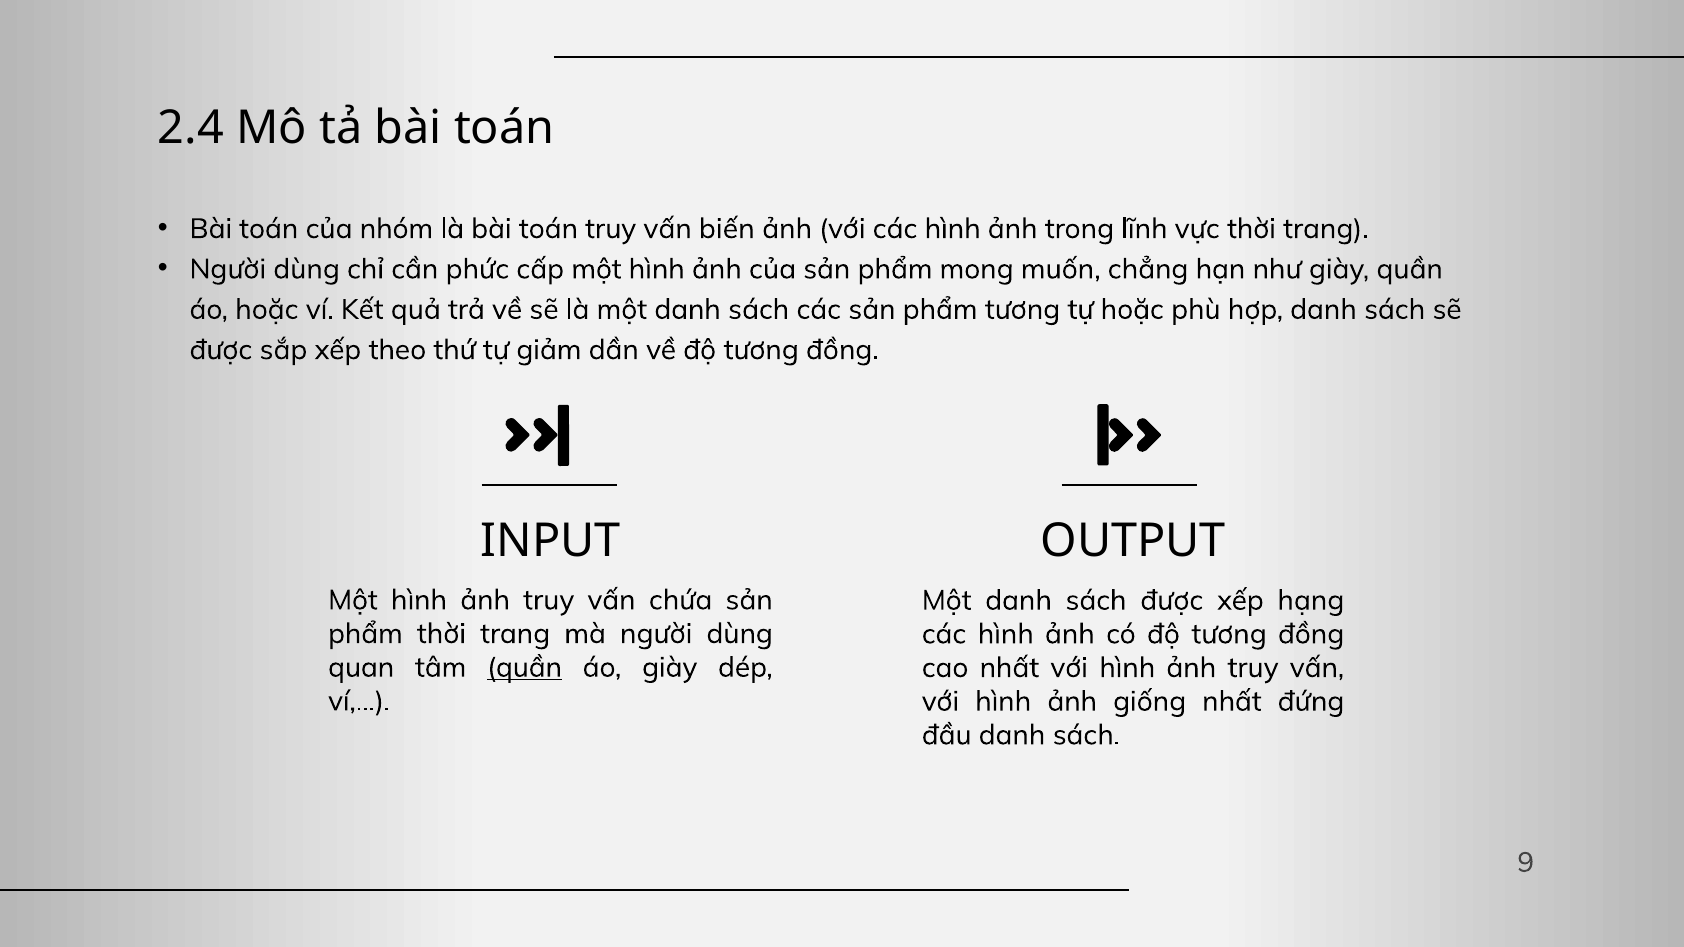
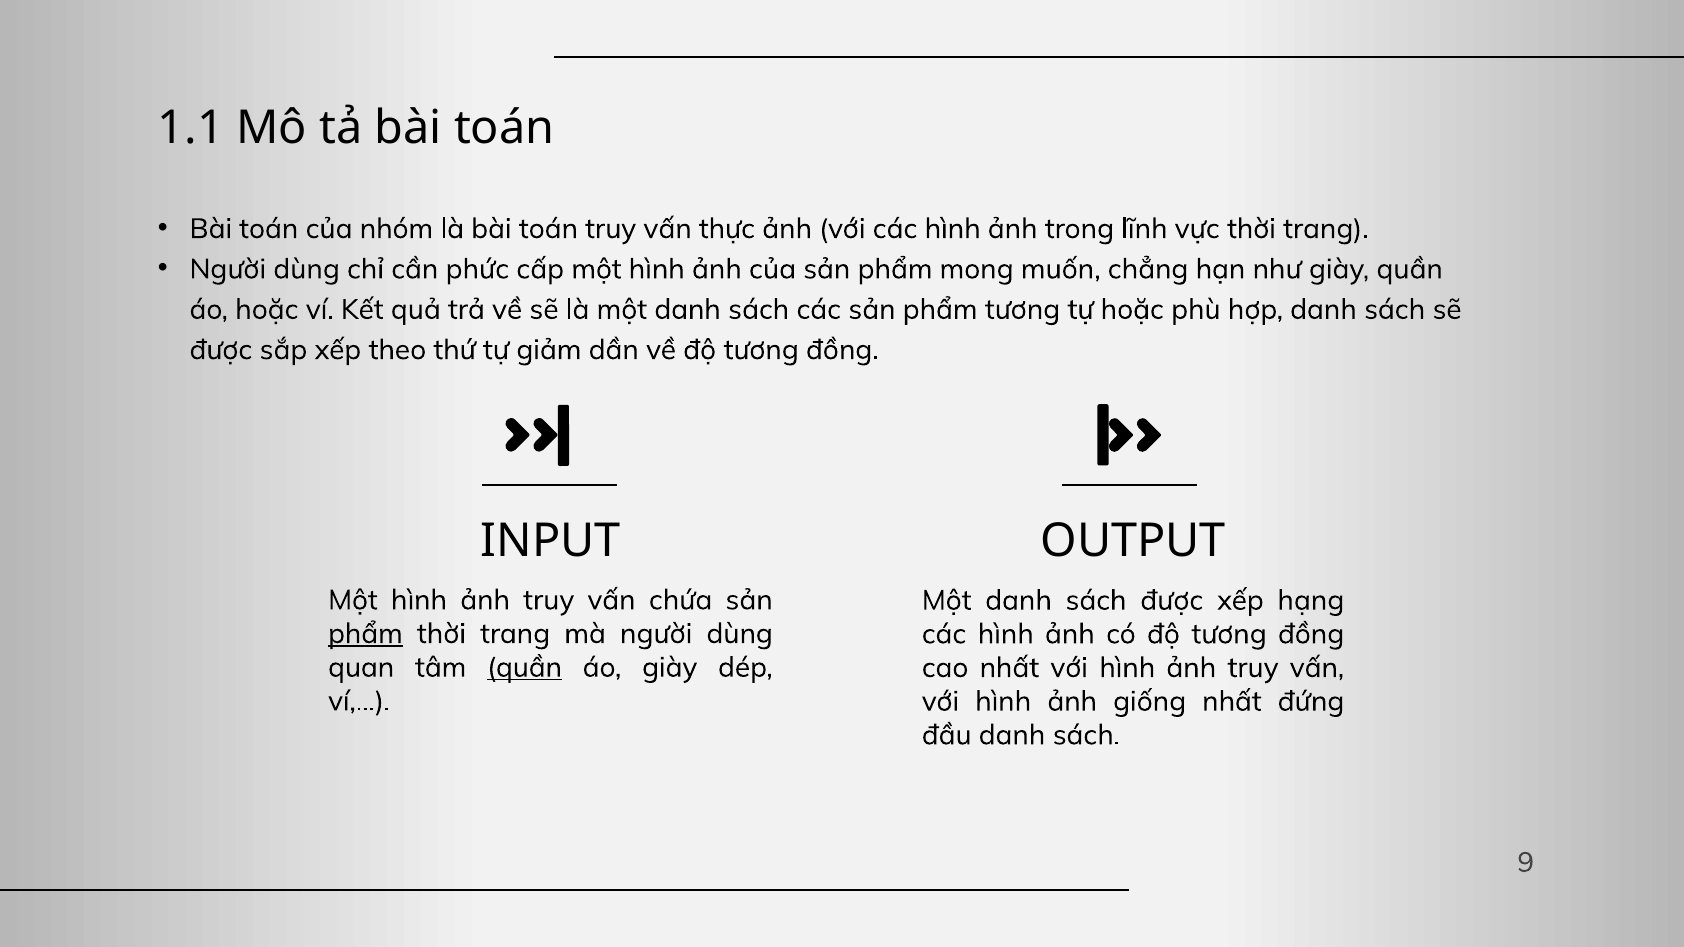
2.4: 2.4 -> 1.1 (191, 128)
biến: biến -> thực (727, 229)
phẩm underline: none -> present (365, 634)
